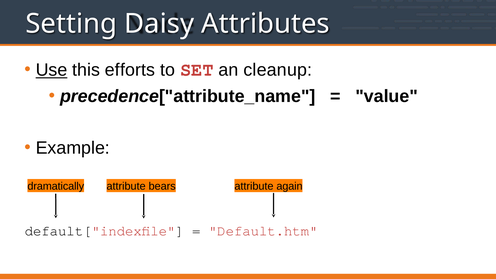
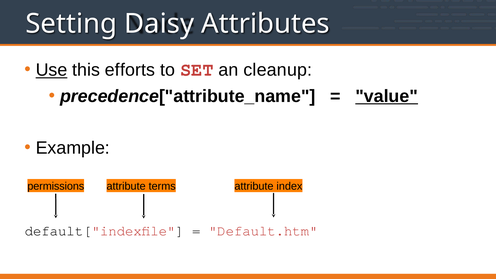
value underline: none -> present (387, 96)
dramatically: dramatically -> permissions (56, 186)
bears: bears -> terms (162, 186)
again: again -> index (289, 186)
